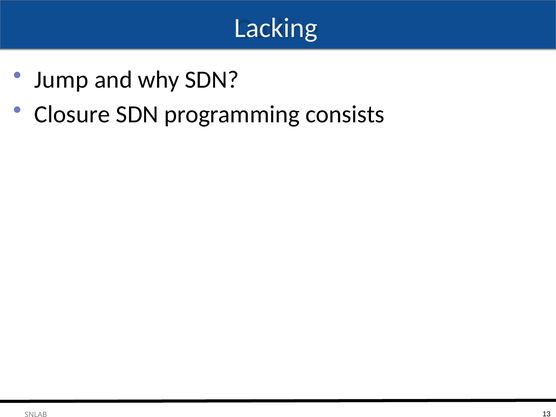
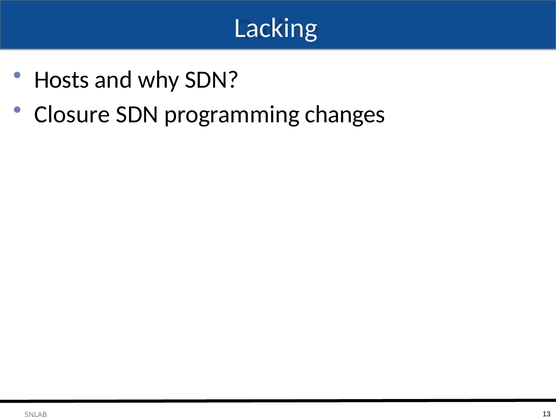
Jump: Jump -> Hosts (62, 80)
consists: consists -> changes (345, 114)
